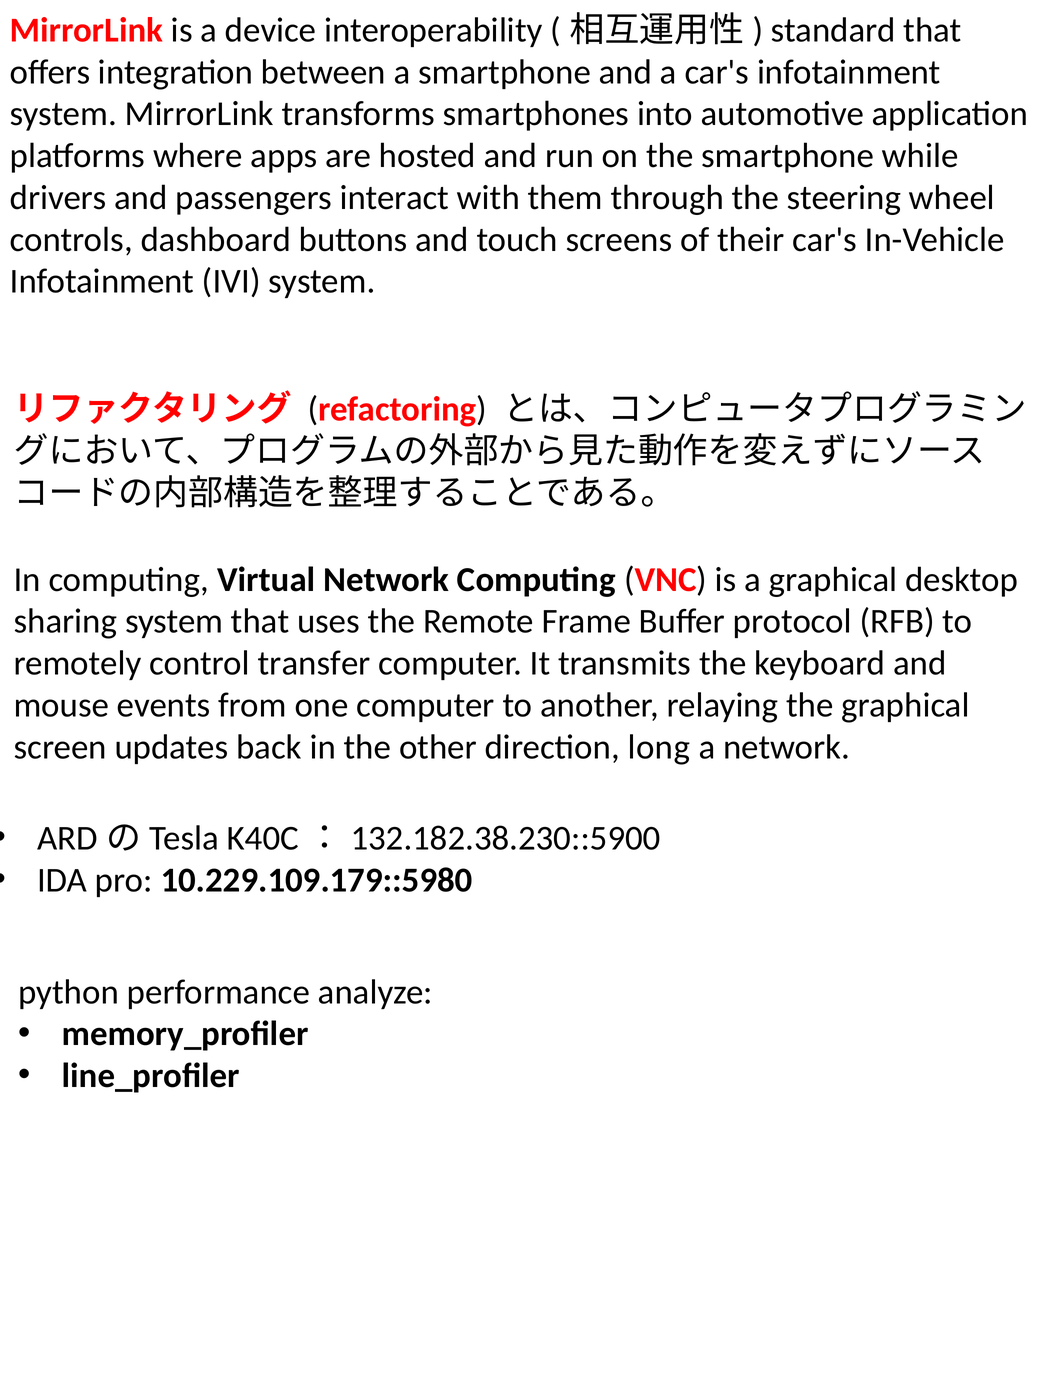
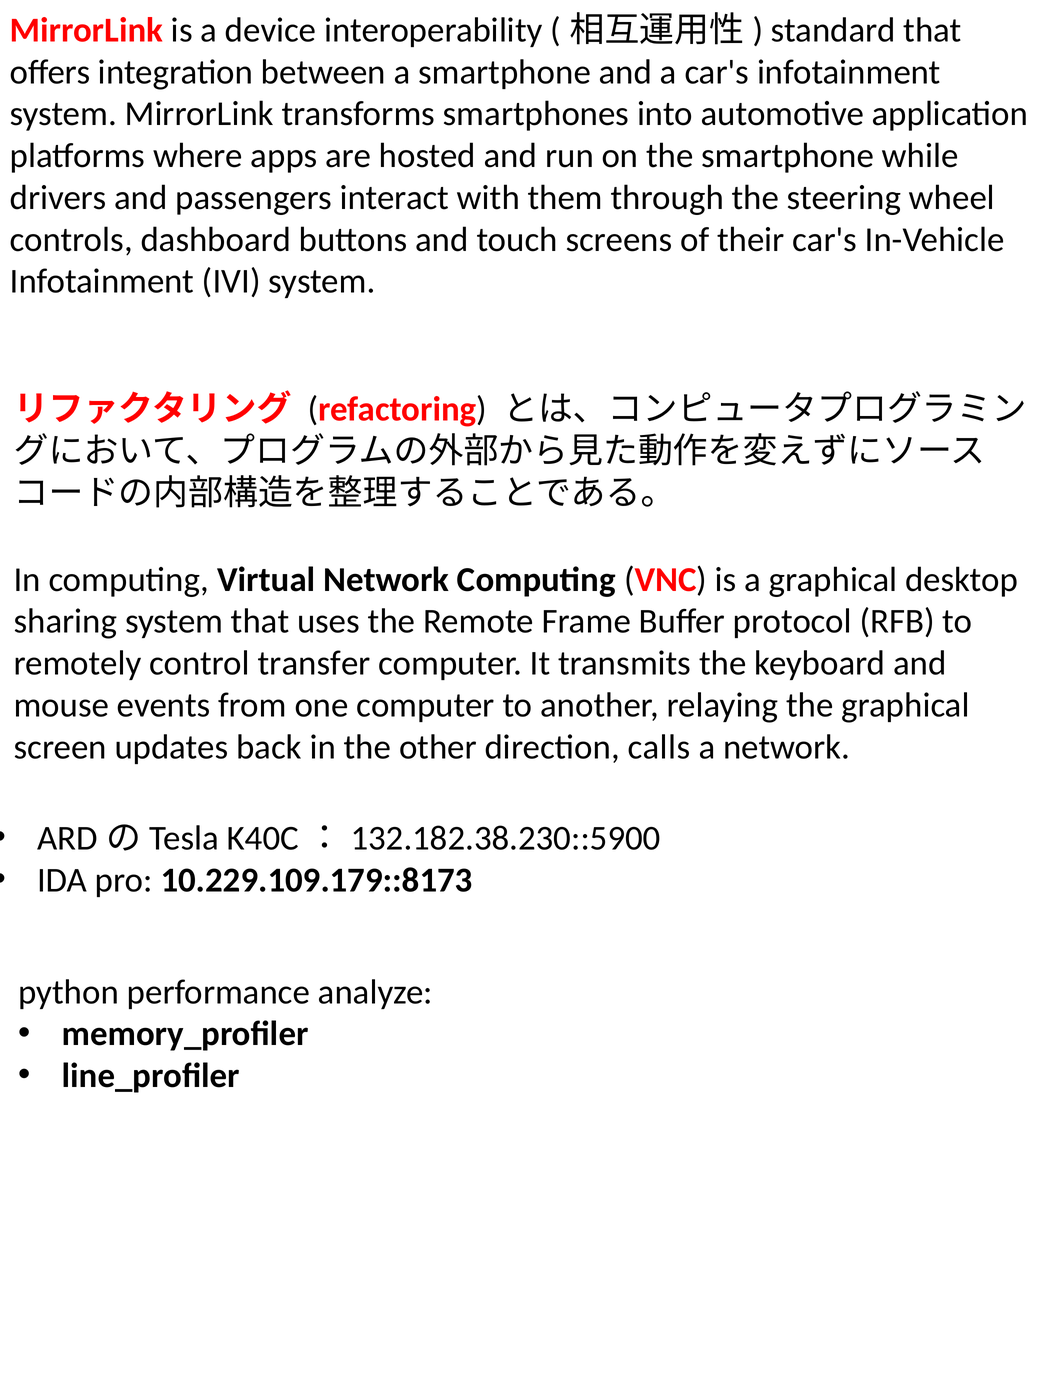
long: long -> calls (659, 747)
10.229.109.179::5980: 10.229.109.179::5980 -> 10.229.109.179::8173 (317, 880)
